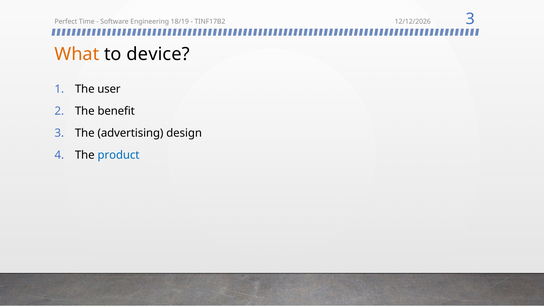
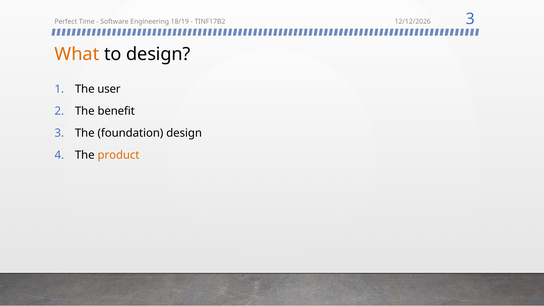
to device: device -> design (158, 54)
advertising: advertising -> foundation (130, 133)
product colour: blue -> orange (119, 155)
